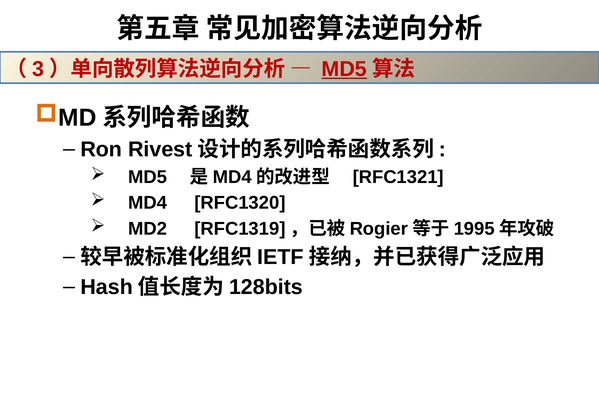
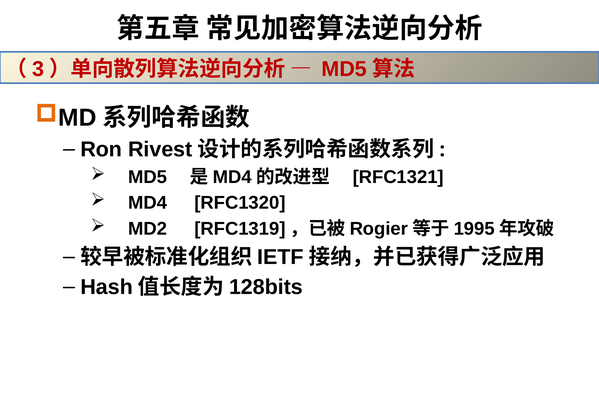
MD5 underline: present -> none (344, 69)
